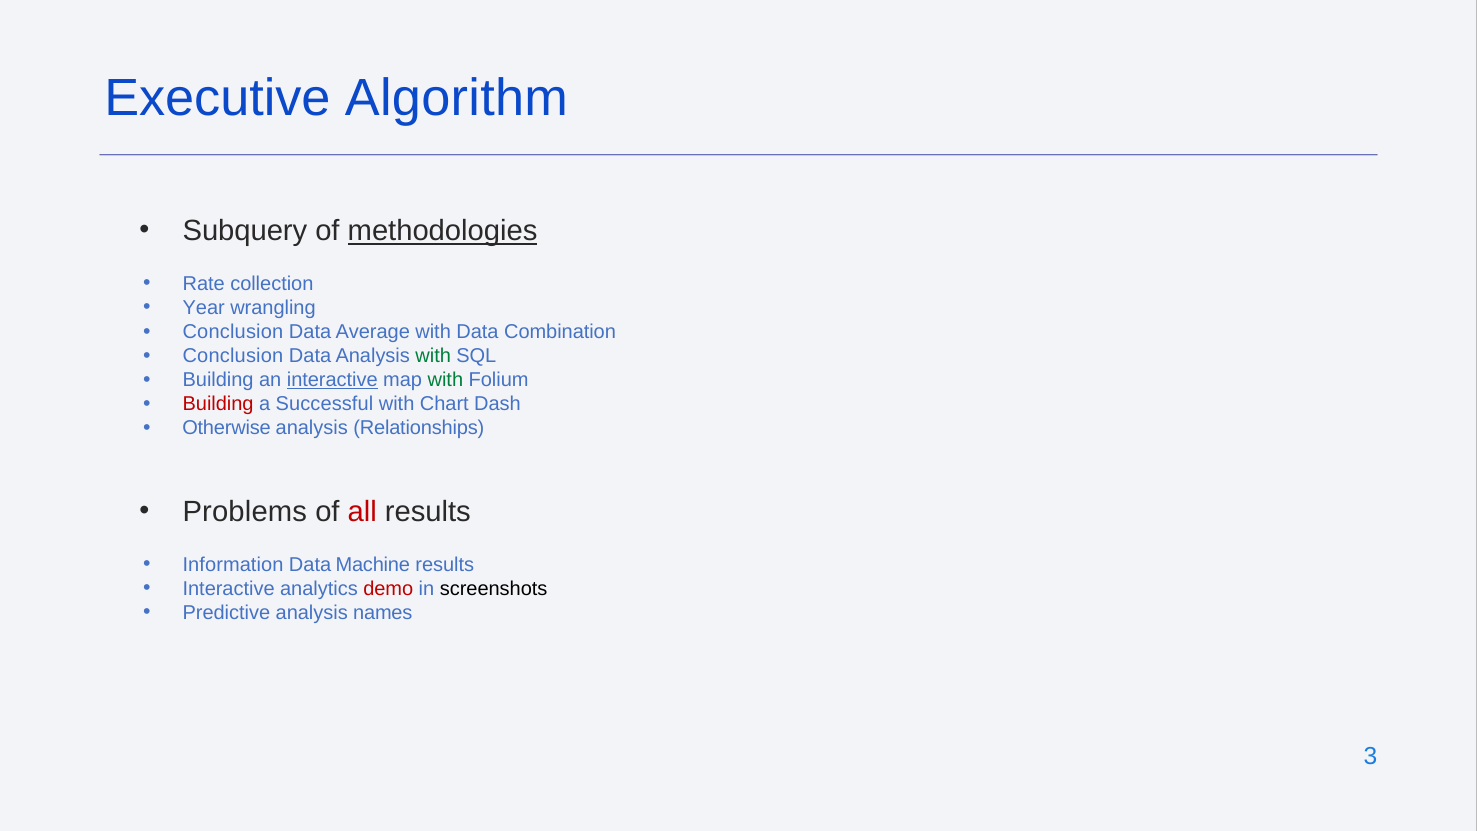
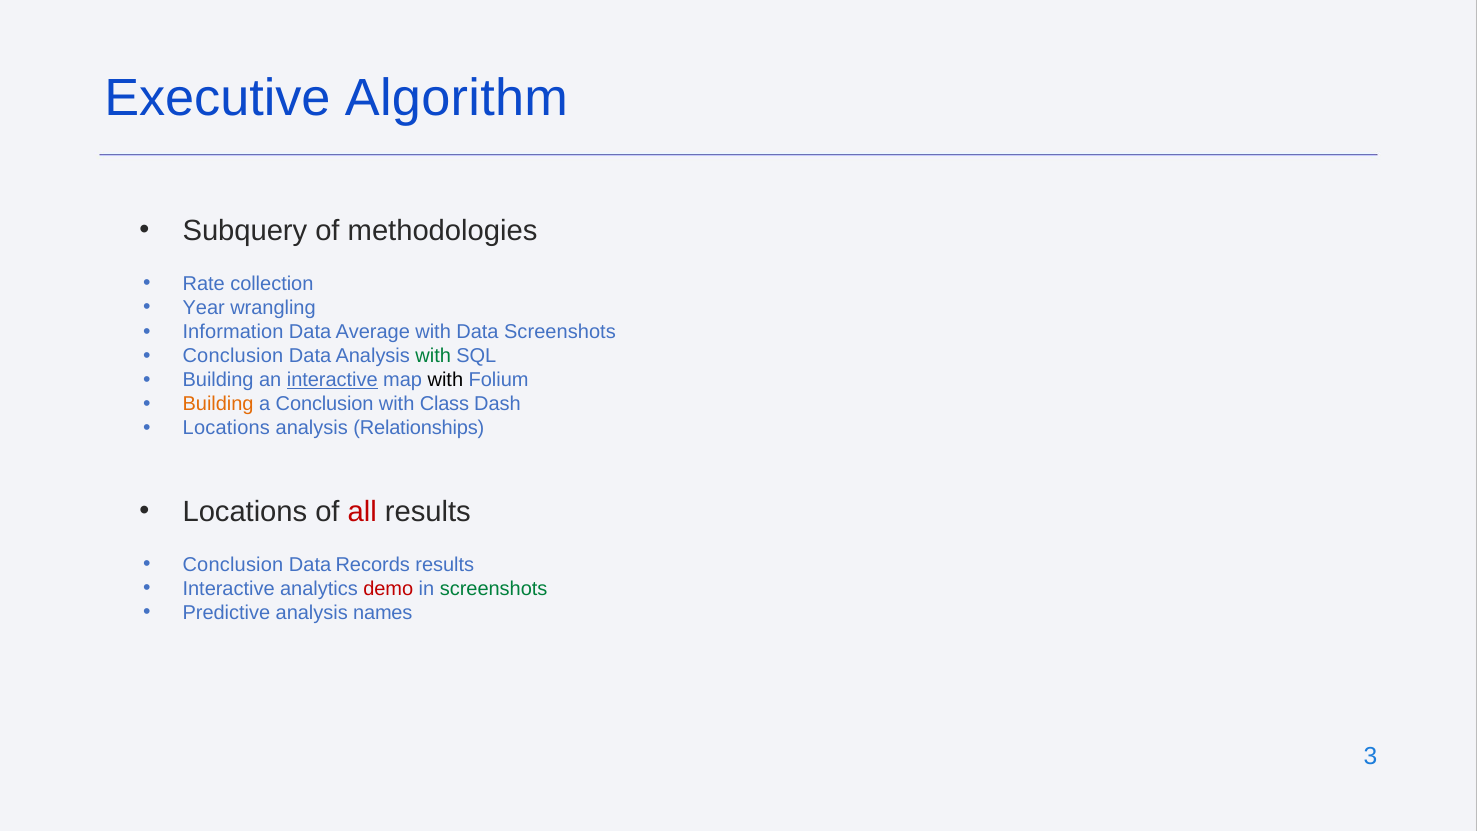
methodologies underline: present -> none (443, 231)
Conclusion: Conclusion -> Information (233, 332)
Data Combination: Combination -> Screenshots (560, 332)
with colour: green -> black (445, 380)
Building colour: red -> orange (218, 404)
a Successful: Successful -> Conclusion (325, 404)
Chart: Chart -> Class (444, 404)
Otherwise: Otherwise -> Locations (226, 428)
Problems: Problems -> Locations (245, 512)
Information: Information -> Conclusion (233, 565)
Machine: Machine -> Records (373, 565)
screenshots colour: black -> green (494, 589)
